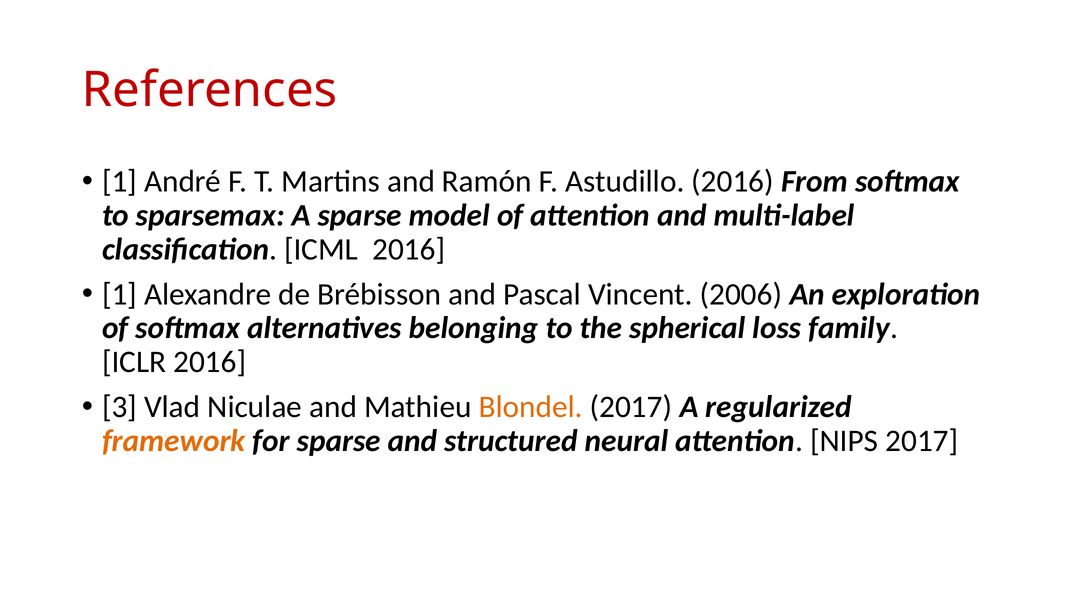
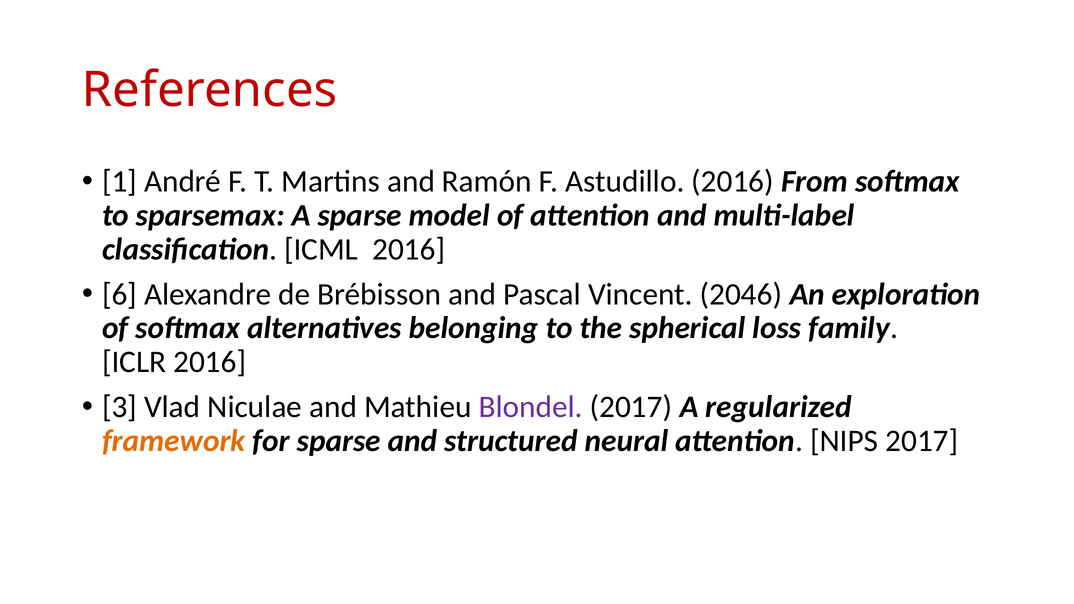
1: 1 -> 6 (120, 294)
2006: 2006 -> 2046 (741, 294)
Blondel colour: orange -> purple (531, 407)
